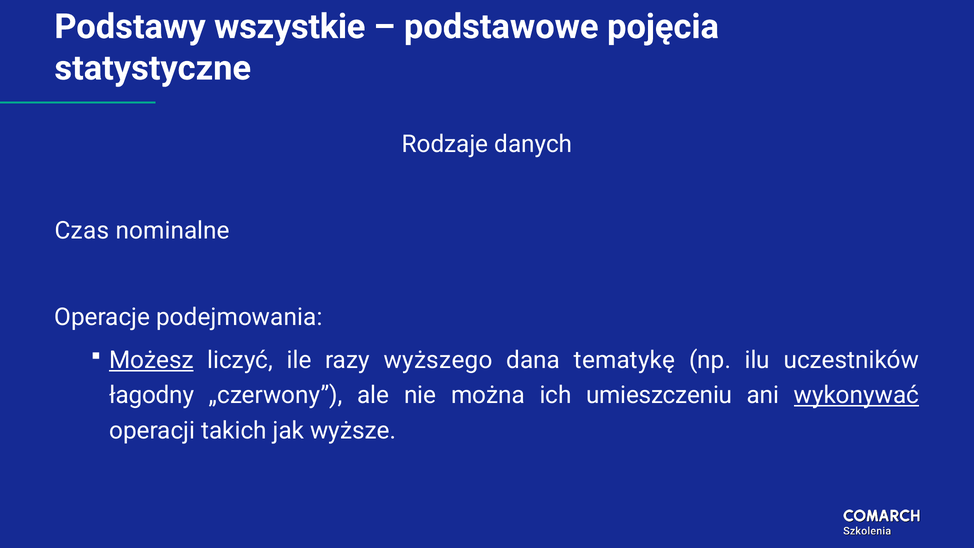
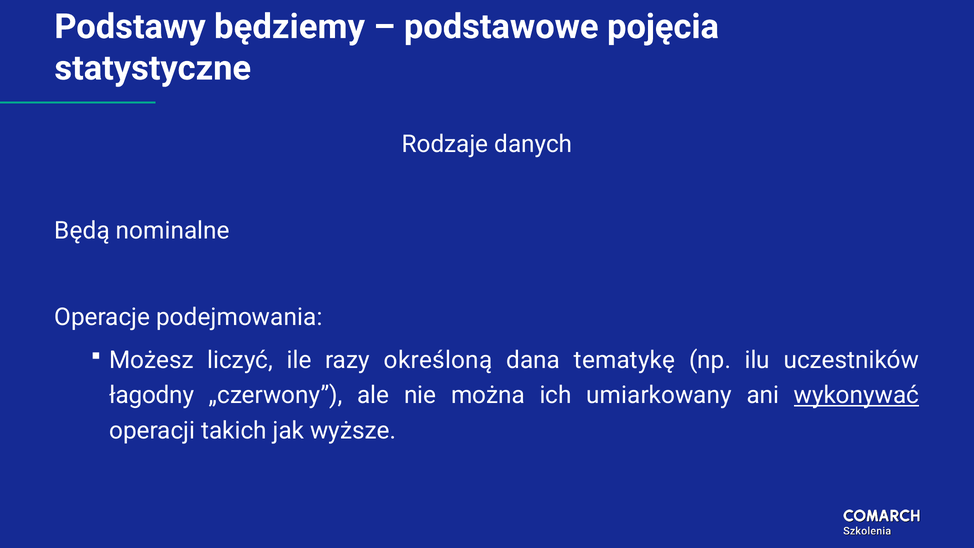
wszystkie: wszystkie -> będziemy (290, 27)
Czas: Czas -> Będą (82, 231)
Możesz underline: present -> none (151, 360)
wyższego: wyższego -> określoną (438, 360)
umieszczeniu: umieszczeniu -> umiarkowany (659, 395)
